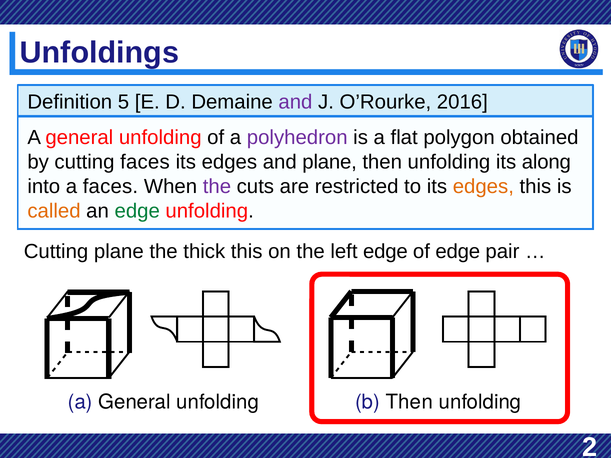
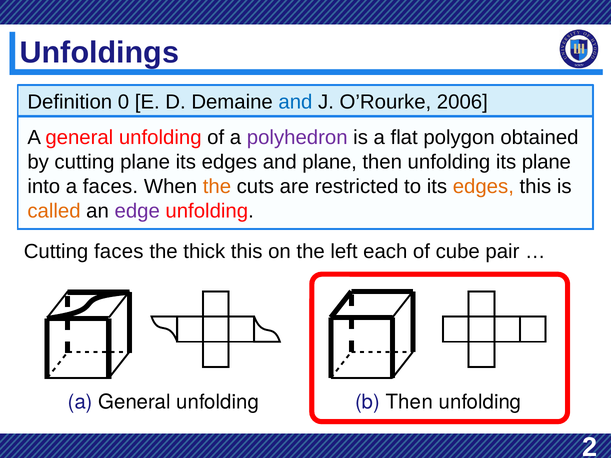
5: 5 -> 0 (124, 102)
and colour: purple -> blue (295, 102)
2016: 2016 -> 2006 (462, 102)
cutting faces: faces -> plane (145, 162)
its along: along -> plane (546, 162)
the colour: purple -> orange (217, 186)
edge colour: green -> purple (137, 211)
Cutting plane: plane -> faces (119, 252)
left edge: edge -> each (385, 252)
of edge: edge -> cube (458, 252)
